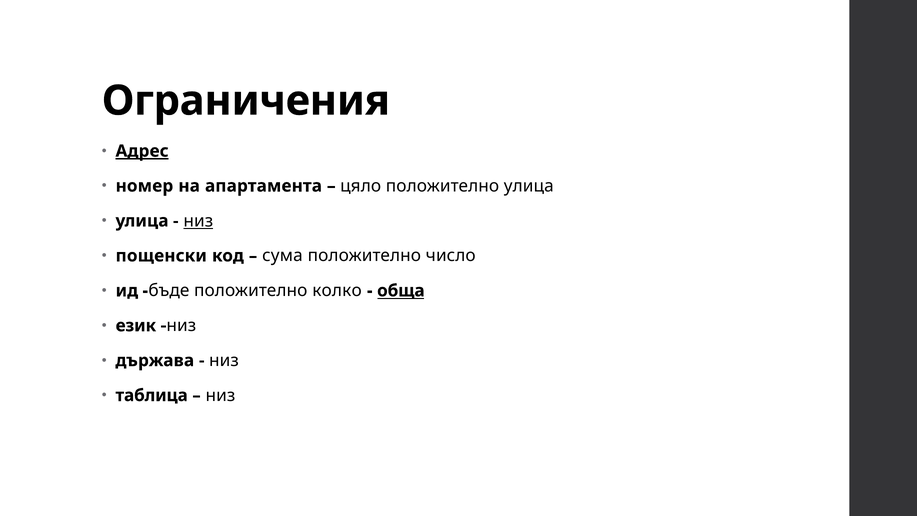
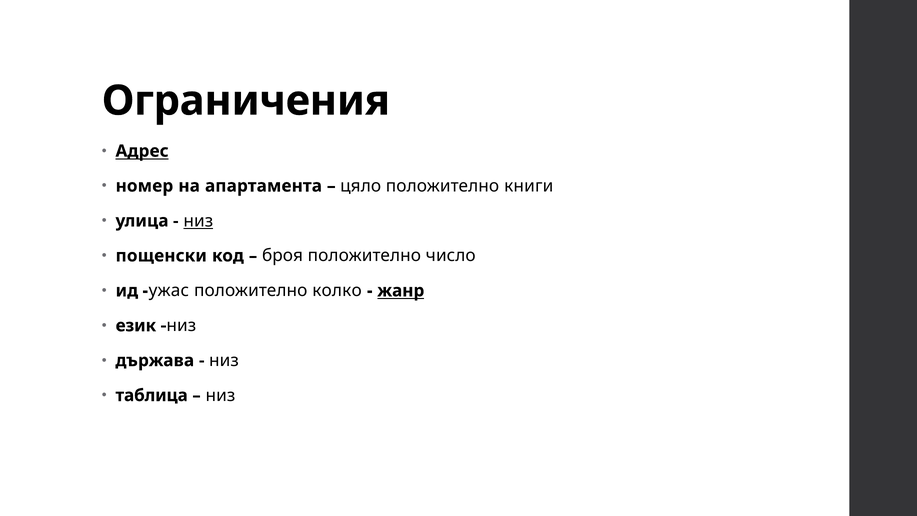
Адрес underline: present -> none (142, 151)
положително улица: улица -> книги (529, 186)
сума: сума -> броя (283, 256)
бъде: бъде -> ужас (169, 291)
обща: обща -> жанр (401, 291)
